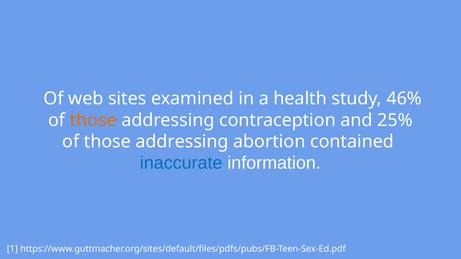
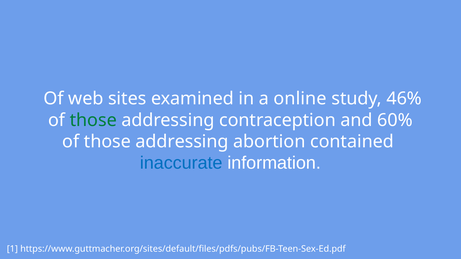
health: health -> online (300, 99)
those colour: orange -> green (93, 120)
25%: 25% -> 60% (395, 120)
